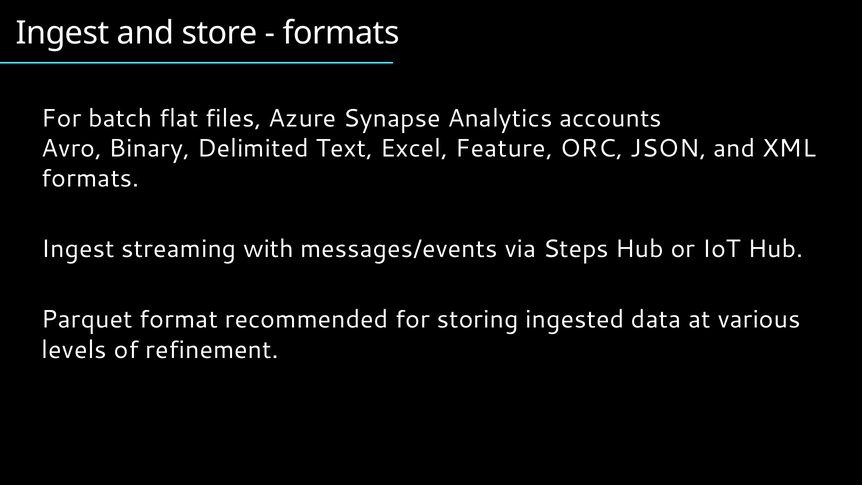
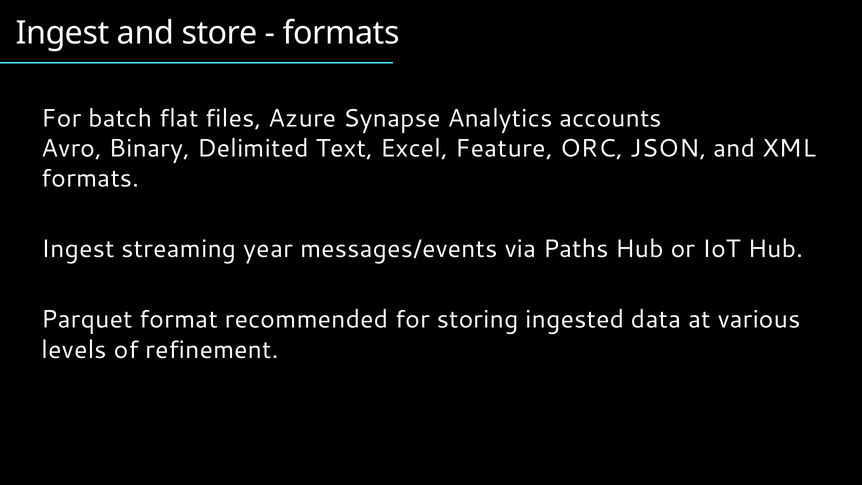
with: with -> year (268, 249)
Steps: Steps -> Paths (576, 249)
